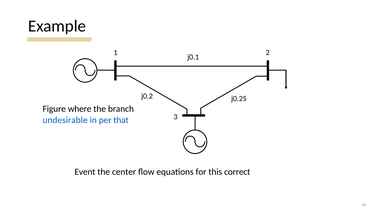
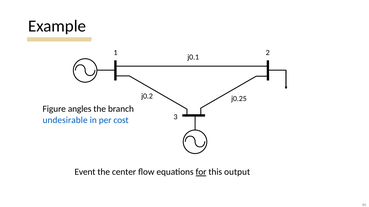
where: where -> angles (80, 109)
that: that -> cost (121, 120)
for underline: none -> present (201, 172)
correct: correct -> output (237, 172)
